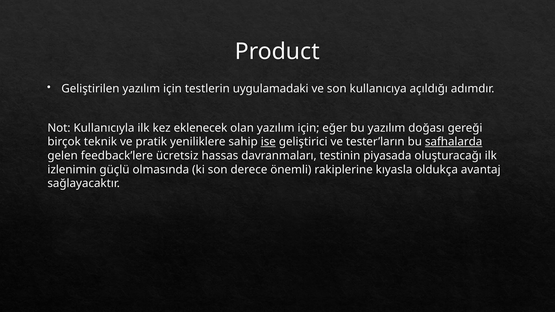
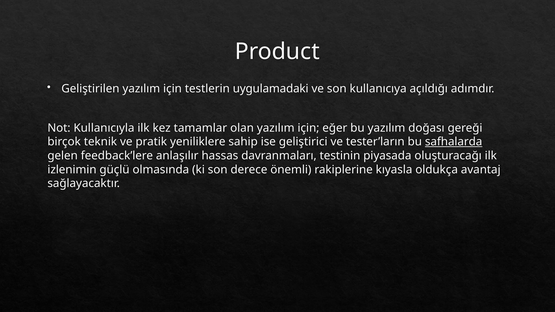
eklenecek: eklenecek -> tamamlar (200, 128)
ise underline: present -> none (268, 142)
ücretsiz: ücretsiz -> anlaşılır (177, 156)
